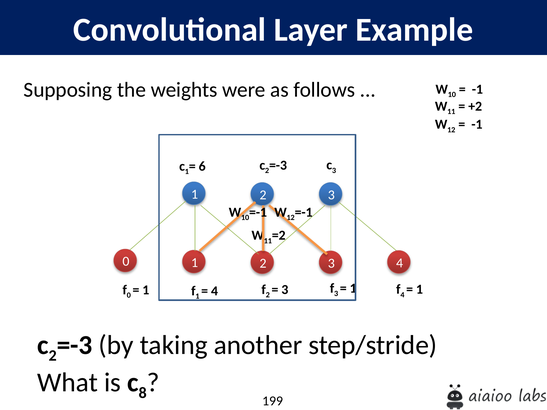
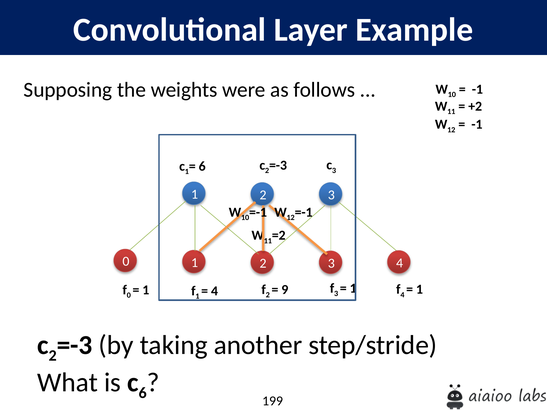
3: 3 -> 9 (285, 290)
8: 8 -> 6 (143, 393)
